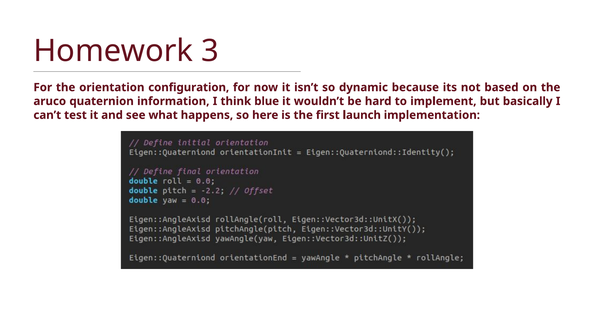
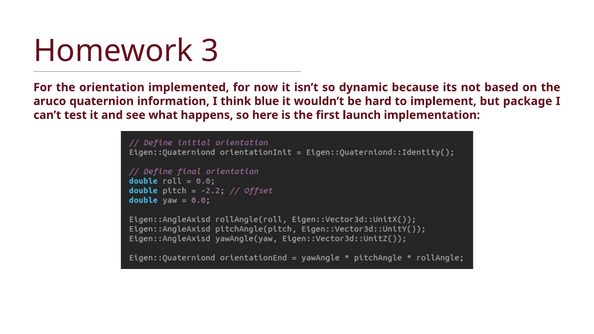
configuration: configuration -> implemented (189, 87)
basically: basically -> package (528, 101)
